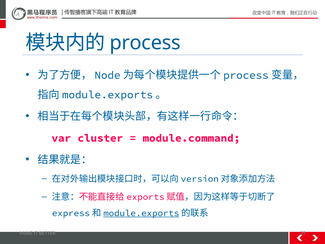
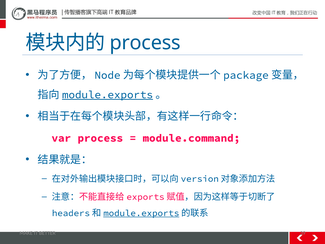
process: process -> package (246, 75)
module.exports underline: none -> present (108, 95)
var cluster: cluster -> process (100, 138)
express: express -> headers (71, 213)
